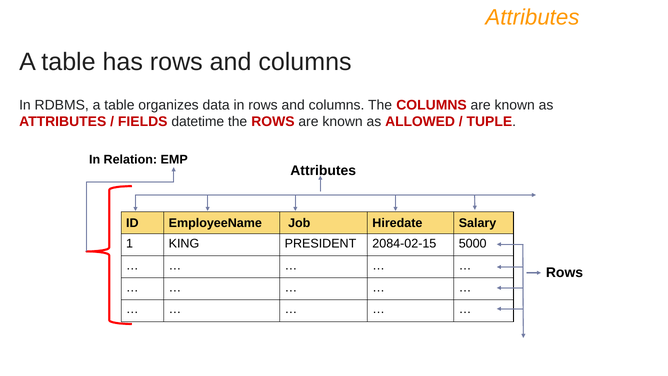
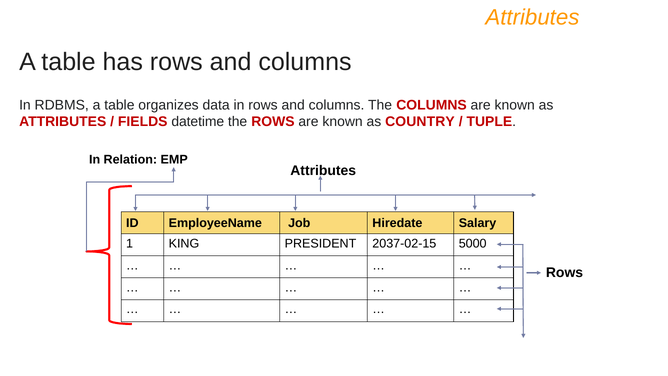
ALLOWED: ALLOWED -> COUNTRY (420, 122)
2084-02-15: 2084-02-15 -> 2037-02-15 (404, 243)
